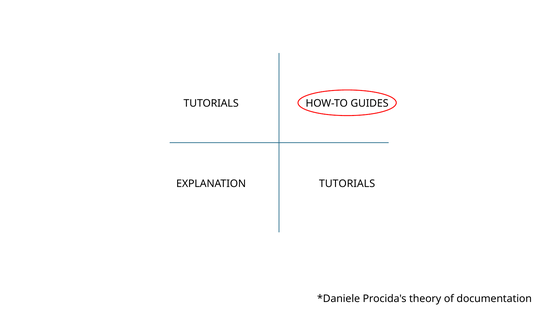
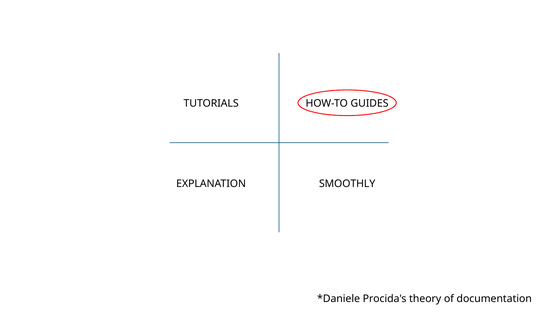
EXPLANATION TUTORIALS: TUTORIALS -> SMOOTHLY (347, 184)
